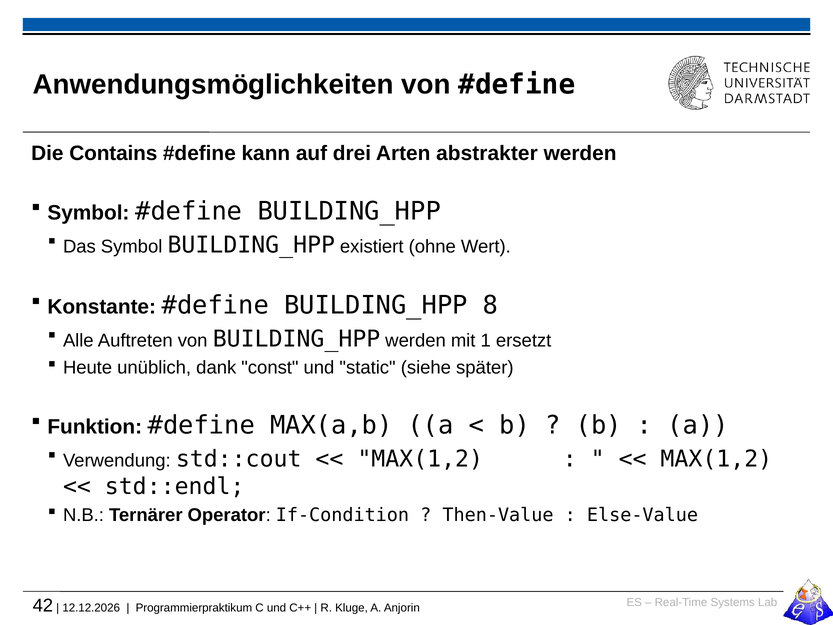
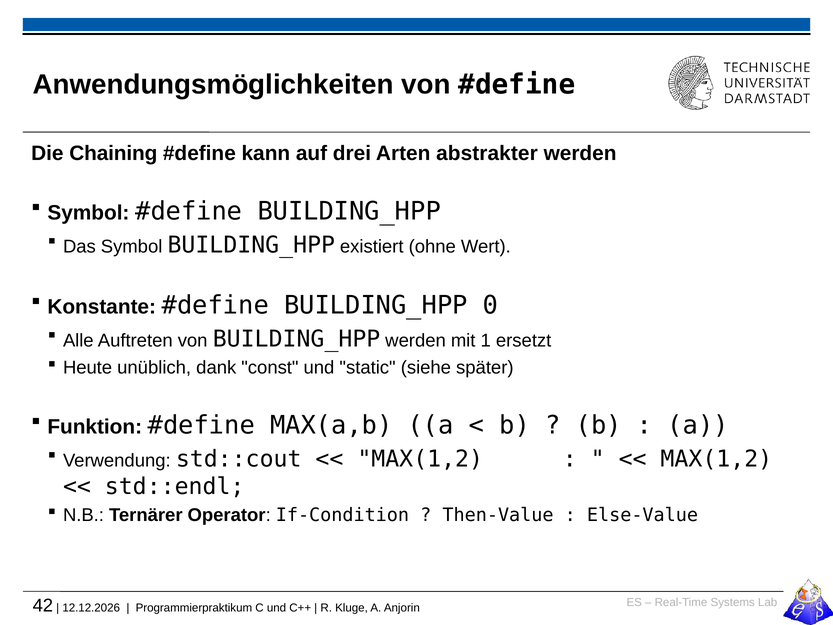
Contains: Contains -> Chaining (113, 153)
8: 8 -> 0 (490, 305)
